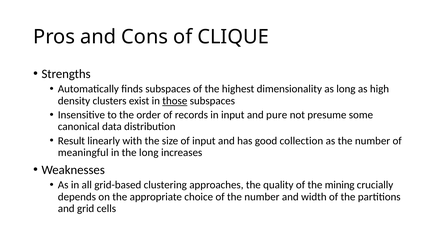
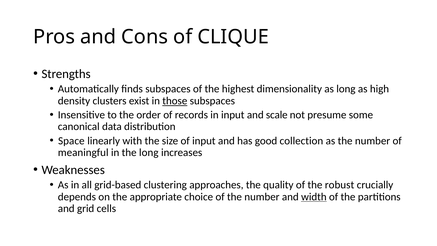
pure: pure -> scale (277, 115)
Result: Result -> Space (71, 141)
mining: mining -> robust (340, 185)
width underline: none -> present (314, 197)
